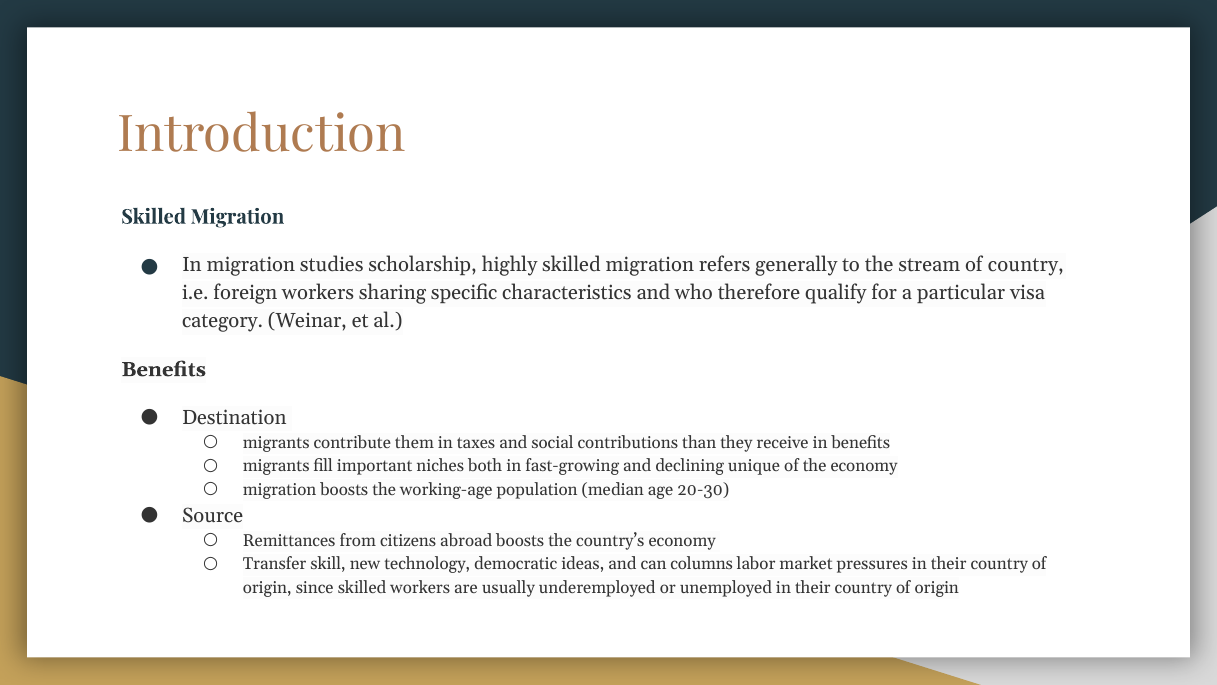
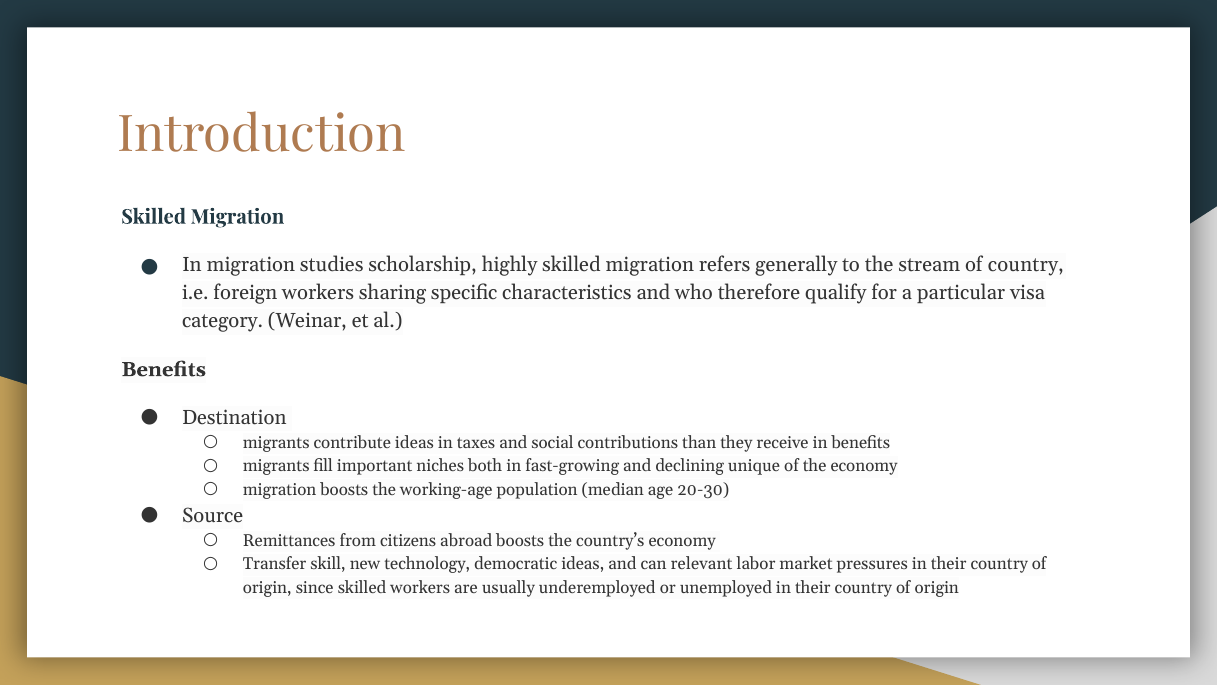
contribute them: them -> ideas (414, 443)
columns: columns -> relevant (702, 564)
